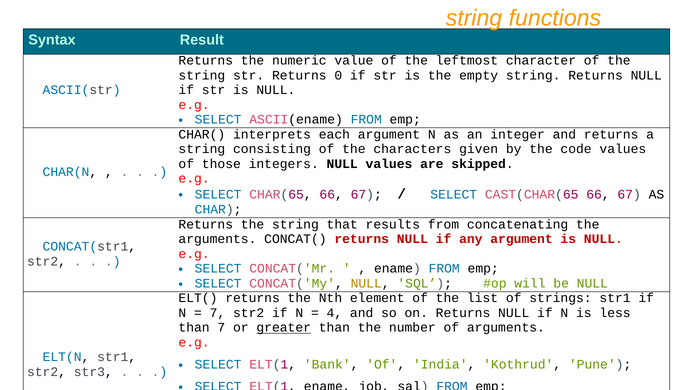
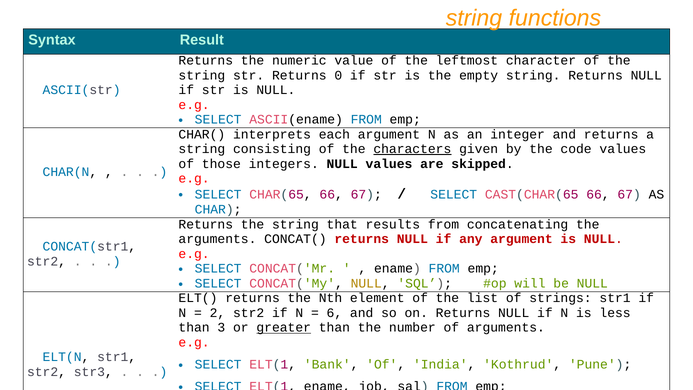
characters underline: none -> present (412, 149)
7: 7 -> 2 (217, 313)
4: 4 -> 6 (334, 313)
than 7: 7 -> 3 (221, 327)
